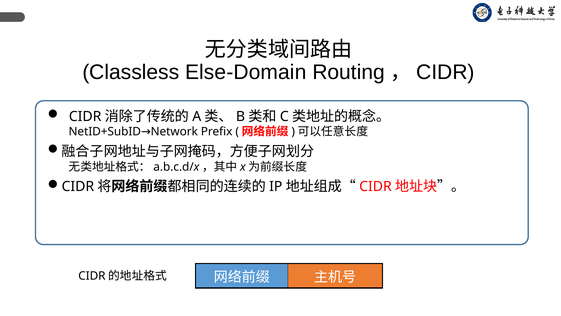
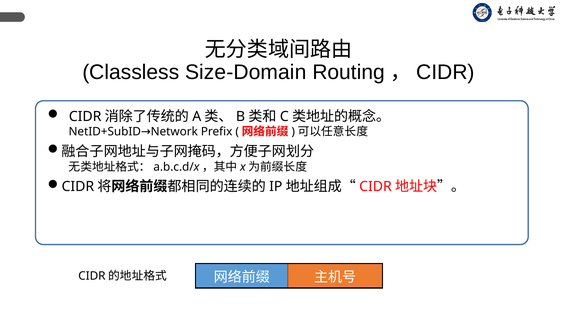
Else-Domain: Else-Domain -> Size-Domain (246, 72)
